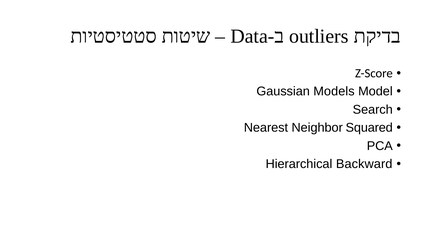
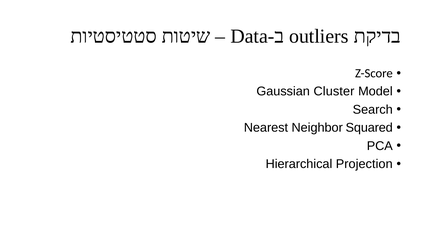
Models: Models -> Cluster (334, 92)
Backward: Backward -> Projection (364, 164)
